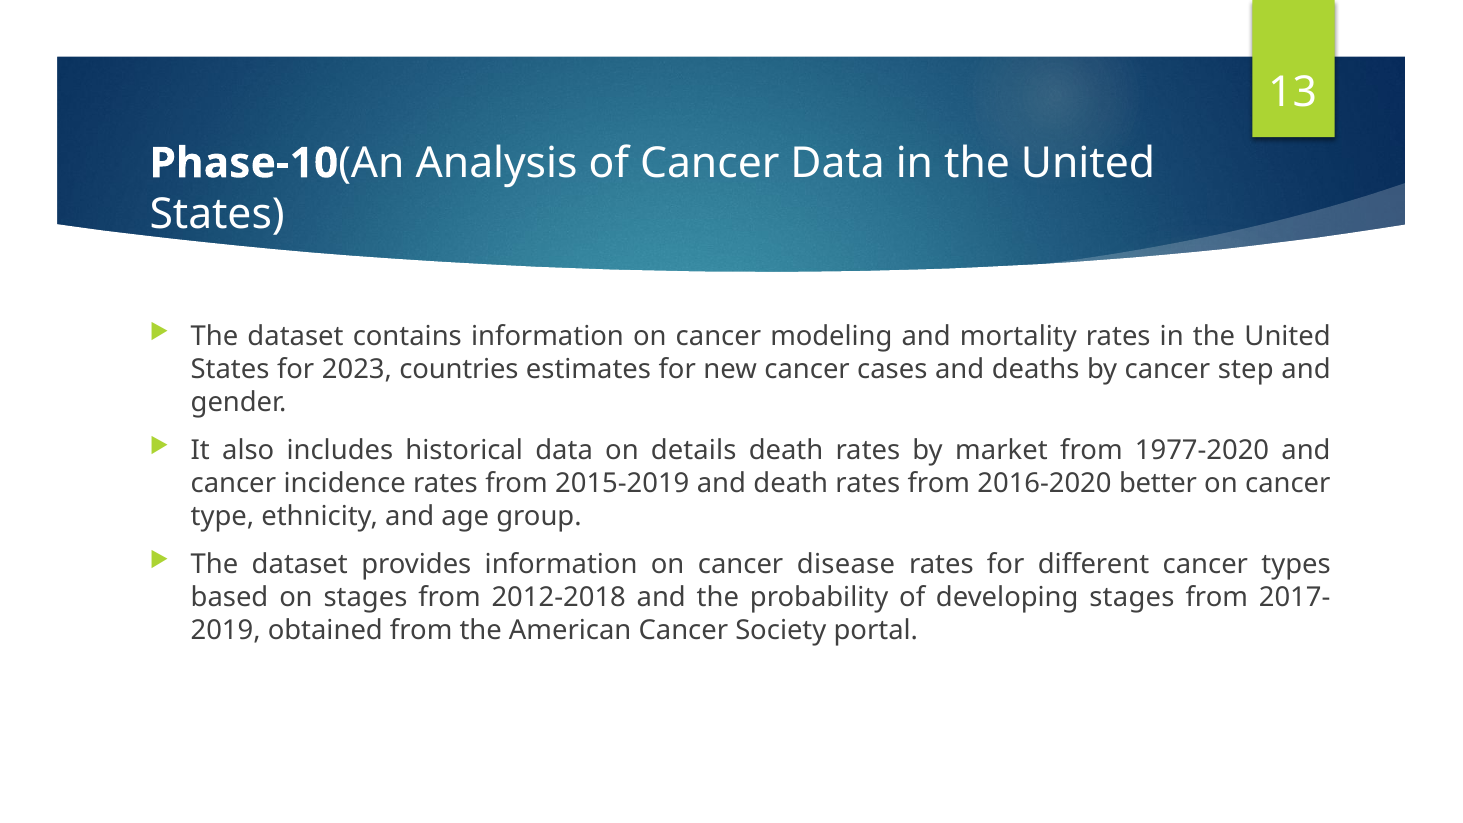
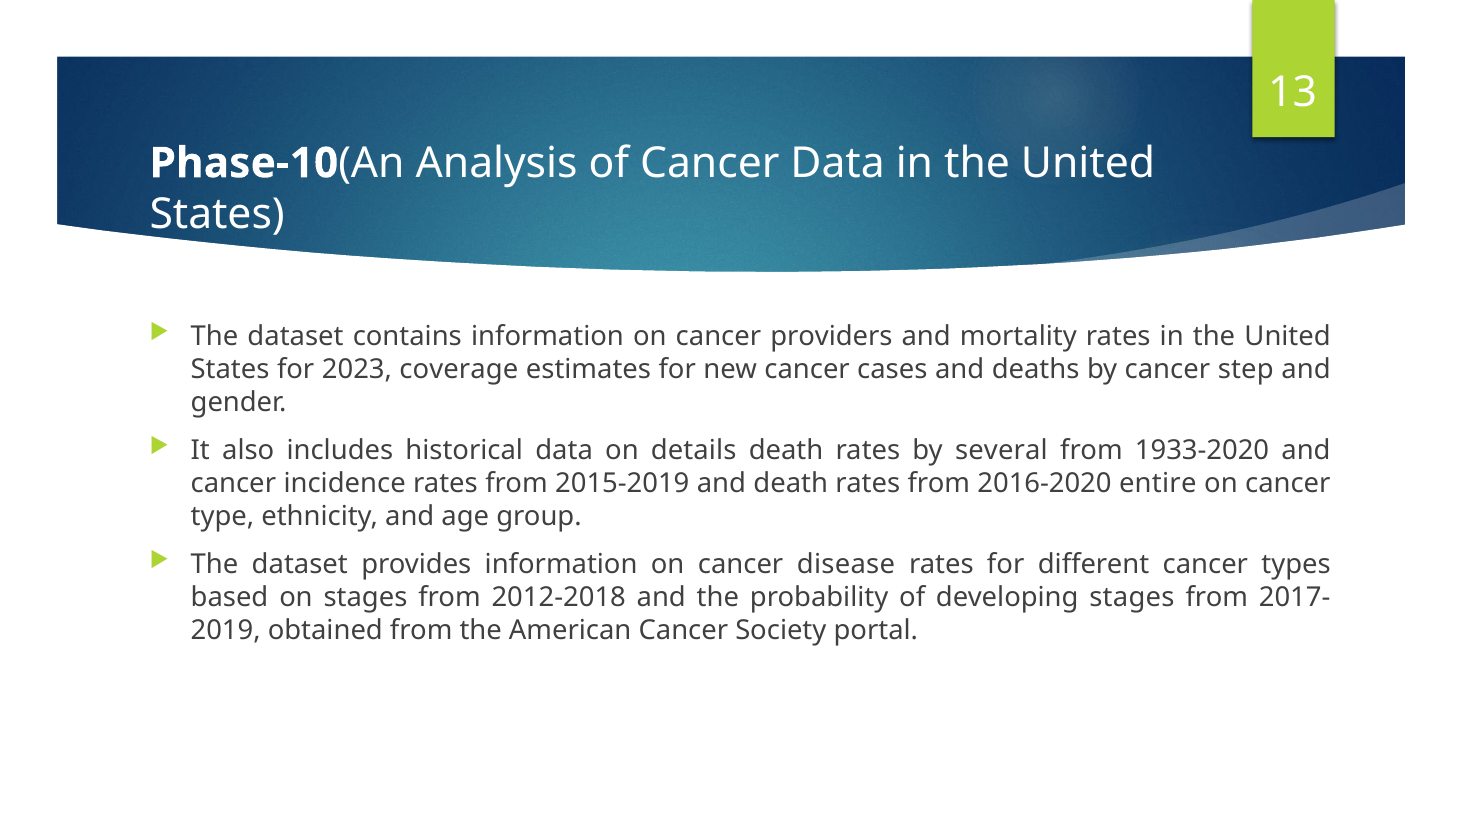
modeling: modeling -> providers (831, 336)
countries: countries -> coverage (459, 369)
market: market -> several (1001, 450)
1977-2020: 1977-2020 -> 1933-2020 (1202, 450)
better: better -> entire (1158, 483)
